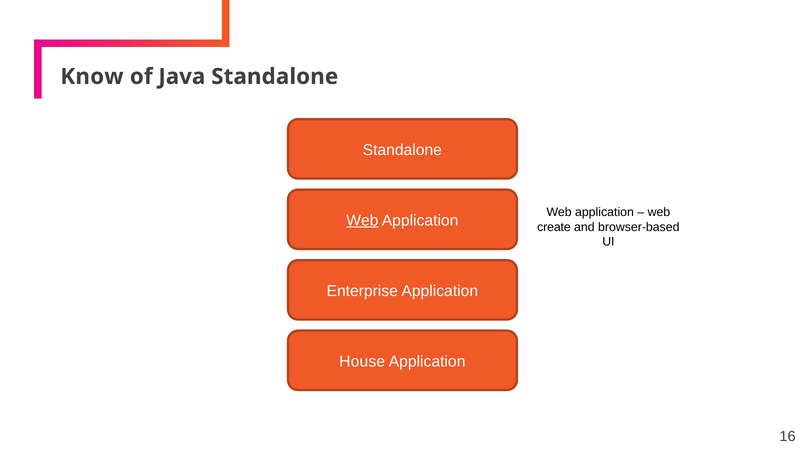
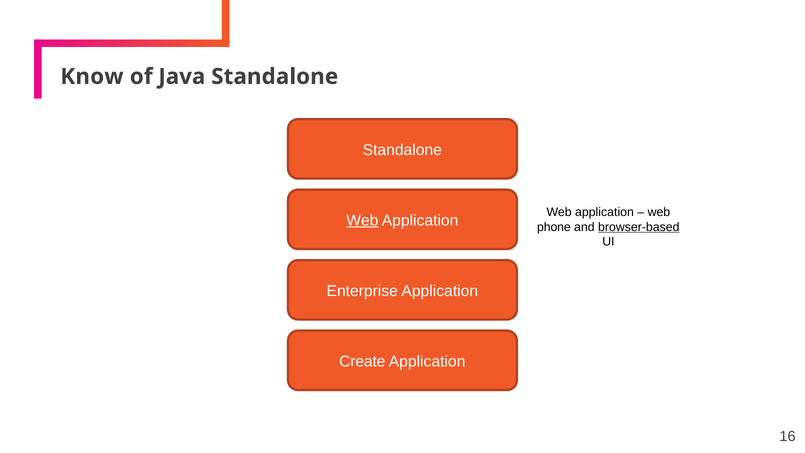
create: create -> phone (554, 227)
browser-based underline: none -> present (639, 227)
House: House -> Create (362, 361)
